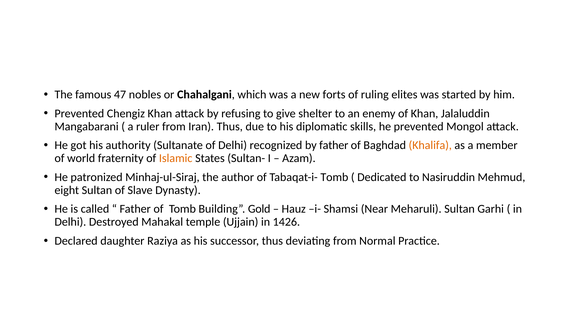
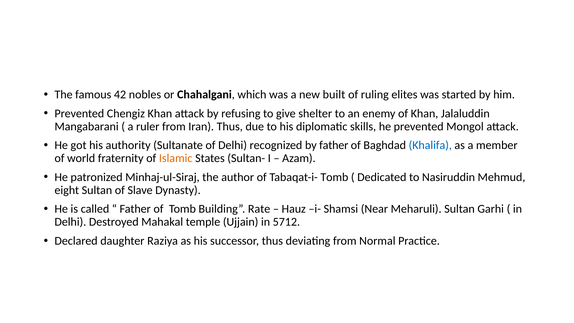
47: 47 -> 42 (120, 95)
forts: forts -> built (334, 95)
Khalifa colour: orange -> blue (430, 145)
Gold: Gold -> Rate (259, 209)
1426: 1426 -> 5712 (286, 222)
